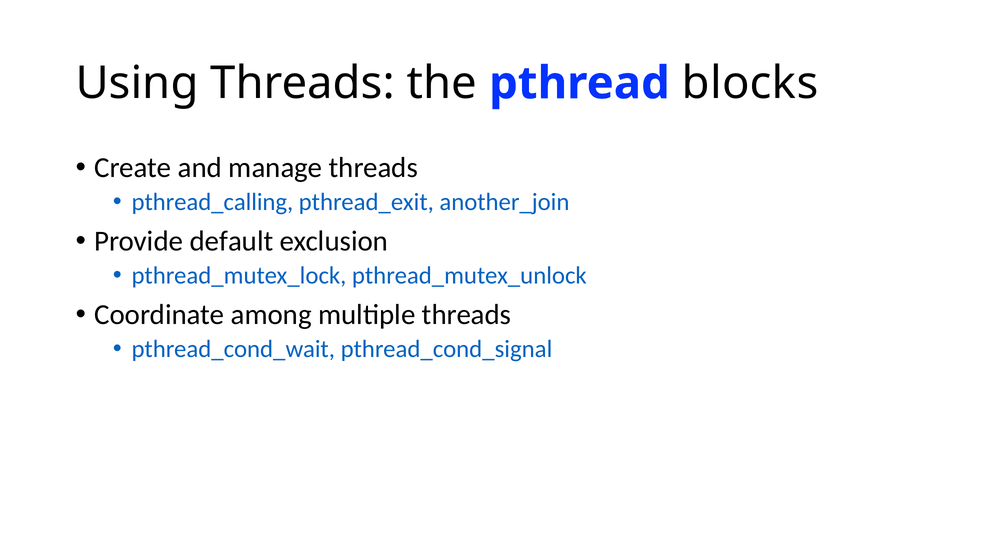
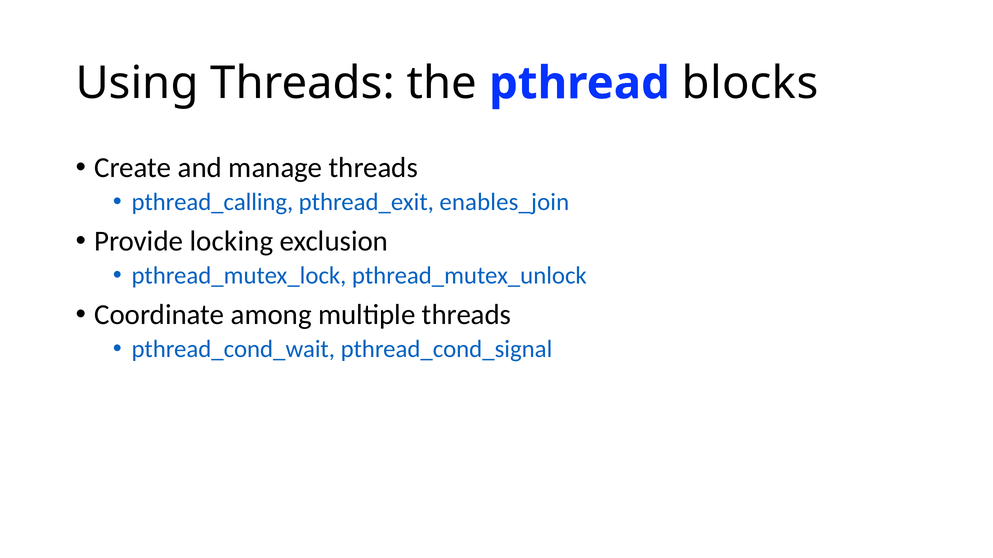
another_join: another_join -> enables_join (504, 202)
default: default -> locking (231, 241)
